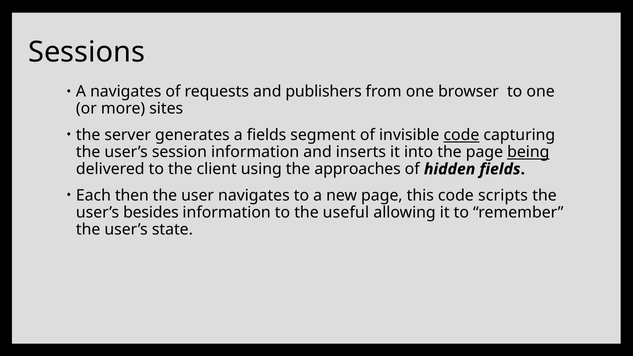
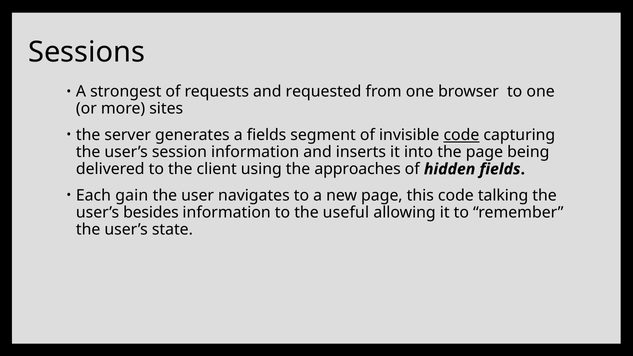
A navigates: navigates -> strongest (126, 92)
publishers: publishers -> requested (324, 92)
being underline: present -> none (528, 152)
then: then -> gain (132, 195)
scripts: scripts -> talking (503, 195)
